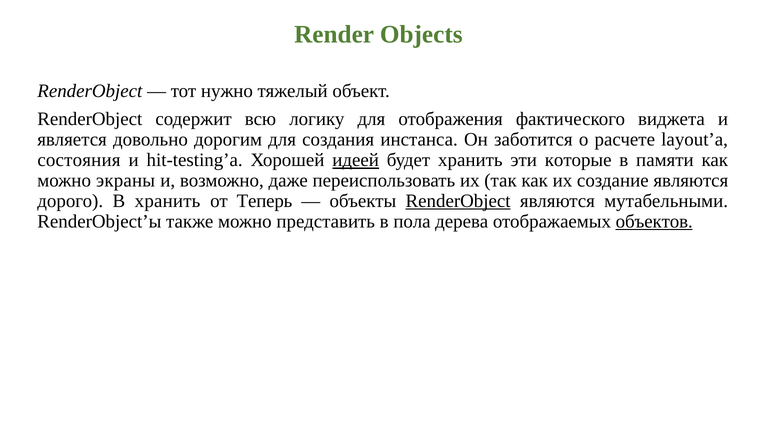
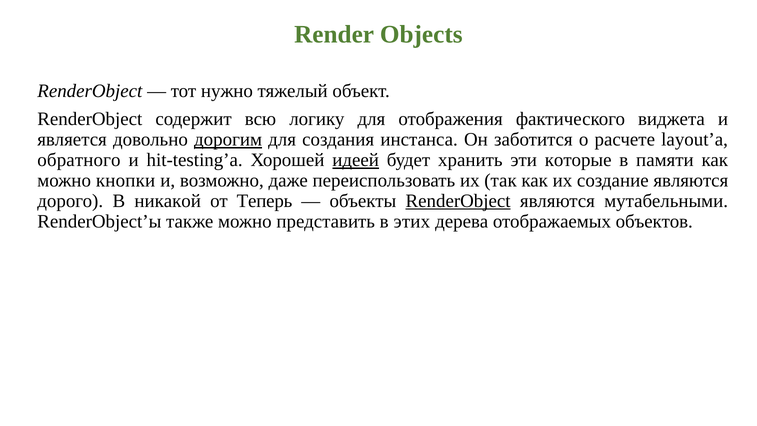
дорогим underline: none -> present (228, 140)
состояния: состояния -> обратного (79, 160)
экраны: экраны -> кнопки (126, 180)
В хранить: хранить -> никакой (168, 201)
пола: пола -> этих (412, 221)
объектов underline: present -> none (654, 221)
